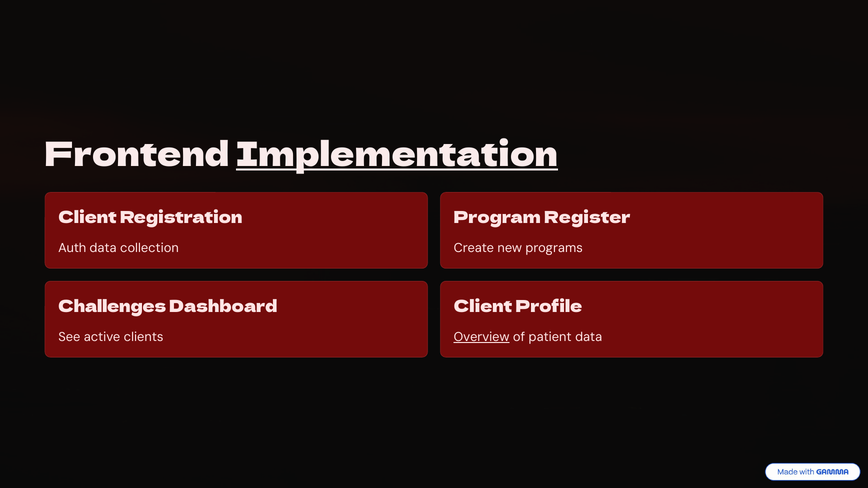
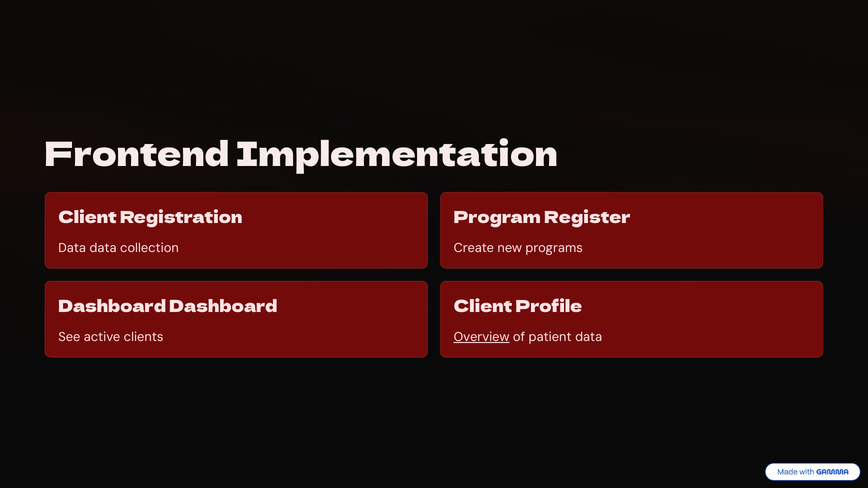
Implementation underline: present -> none (397, 155)
Auth: Auth -> Data (72, 248)
Challenges: Challenges -> Dashboard (112, 307)
